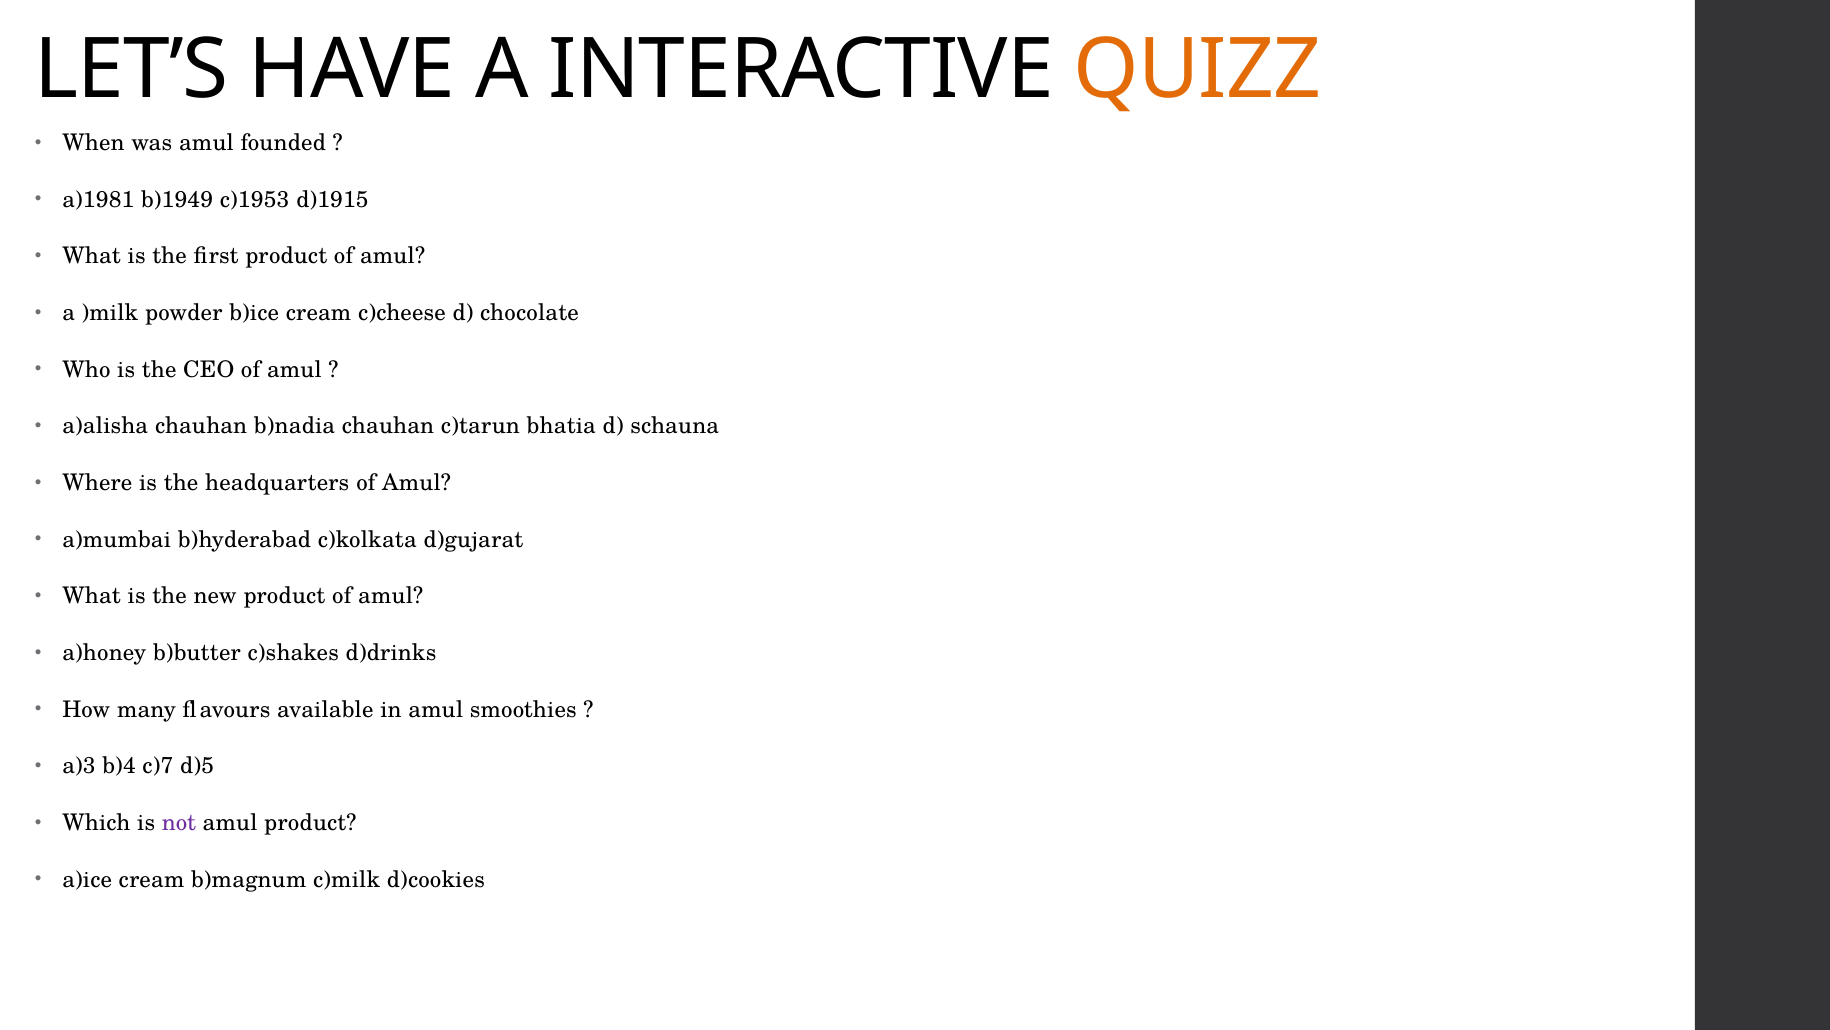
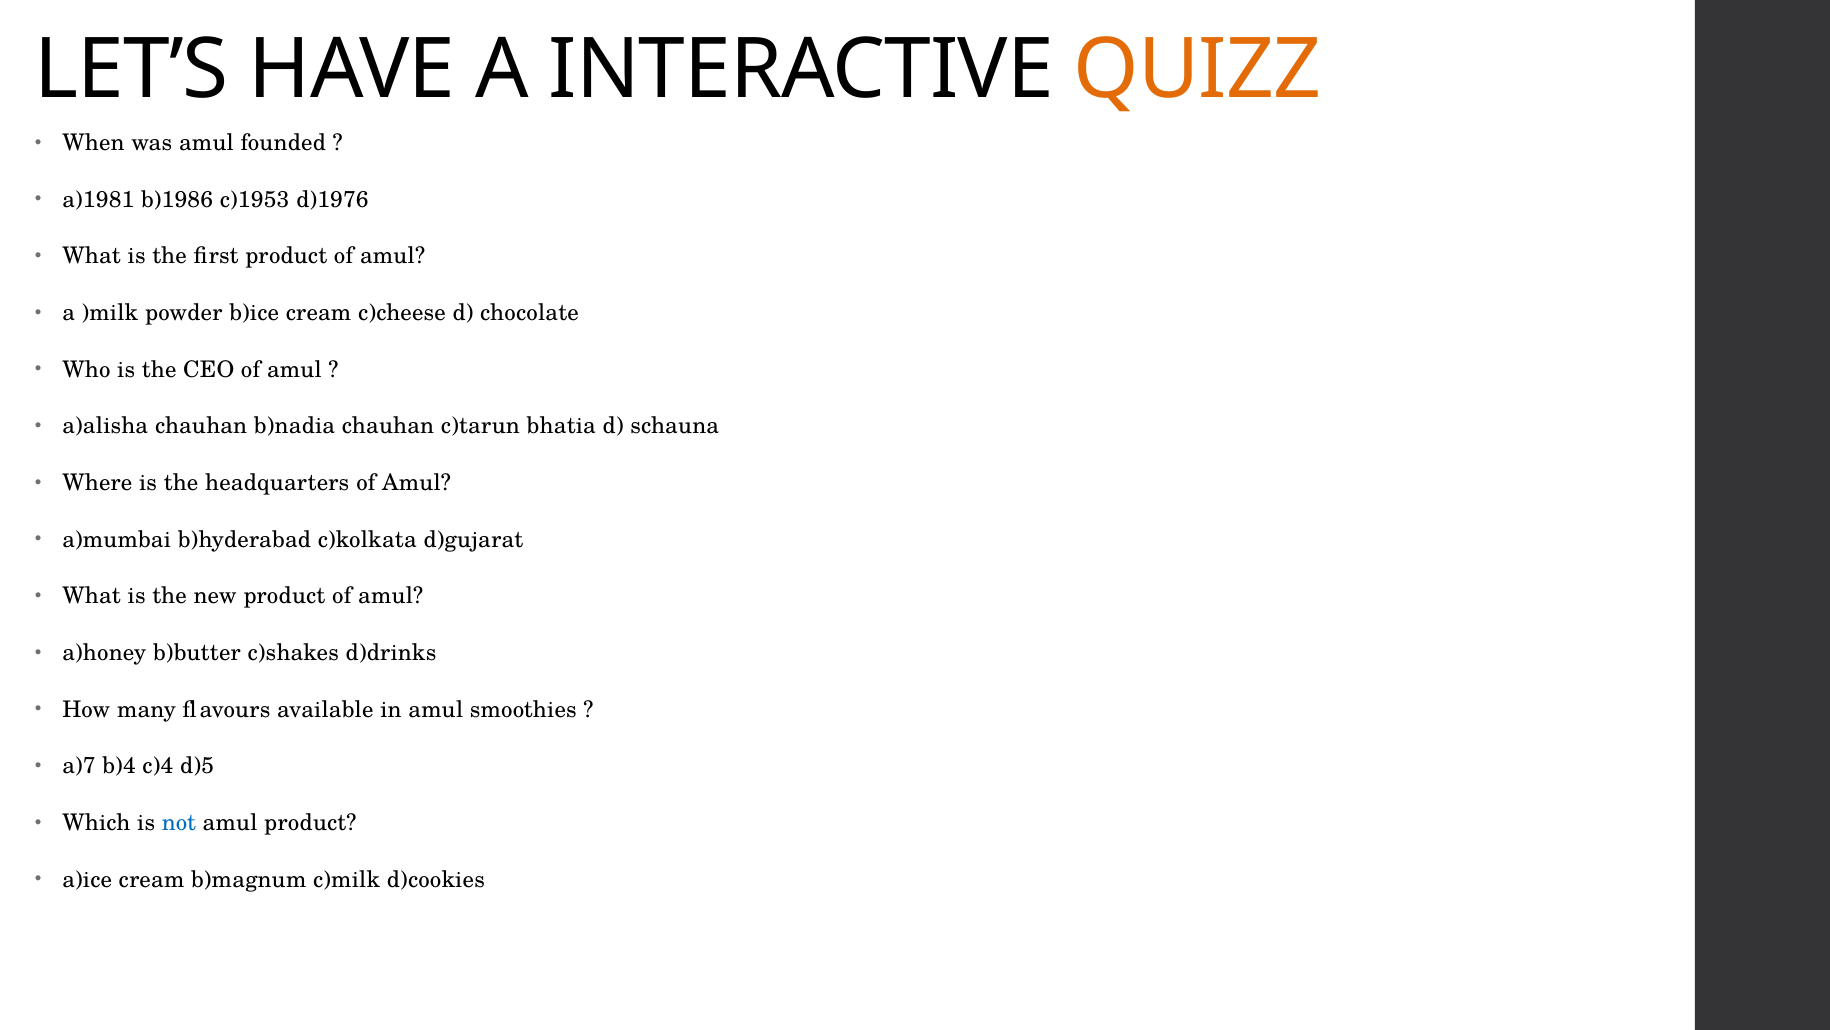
b)1949: b)1949 -> b)1986 (177, 199)
d)1915: d)1915 -> d)1976 (332, 199)
a)3: a)3 -> a)7 (79, 766)
c)7: c)7 -> c)4 (158, 766)
not colour: purple -> blue (179, 822)
